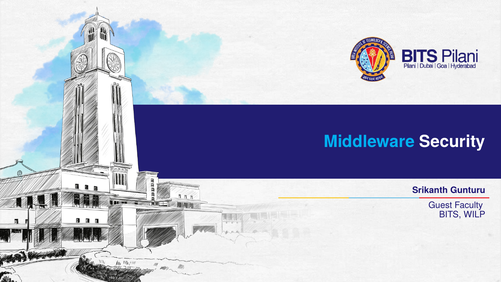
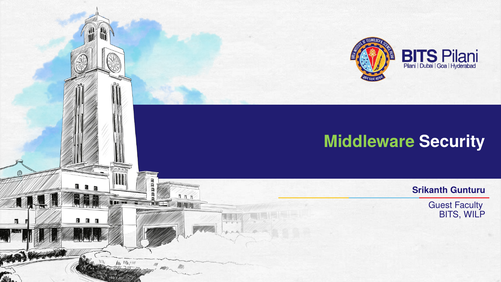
Middleware colour: light blue -> light green (369, 142)
